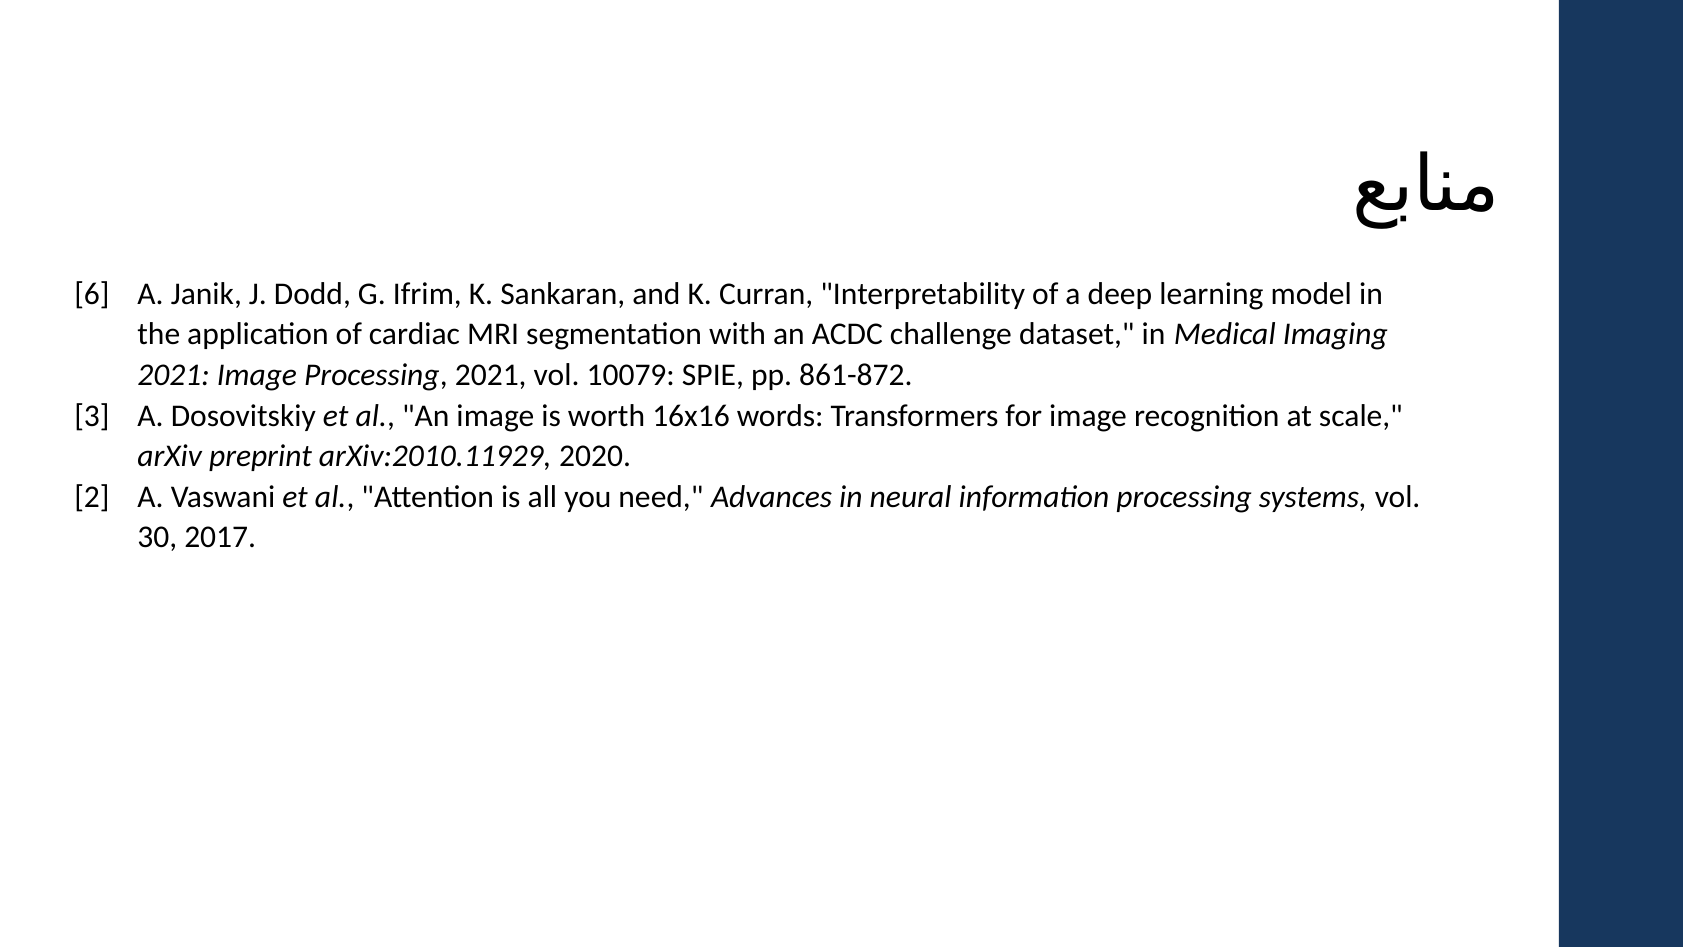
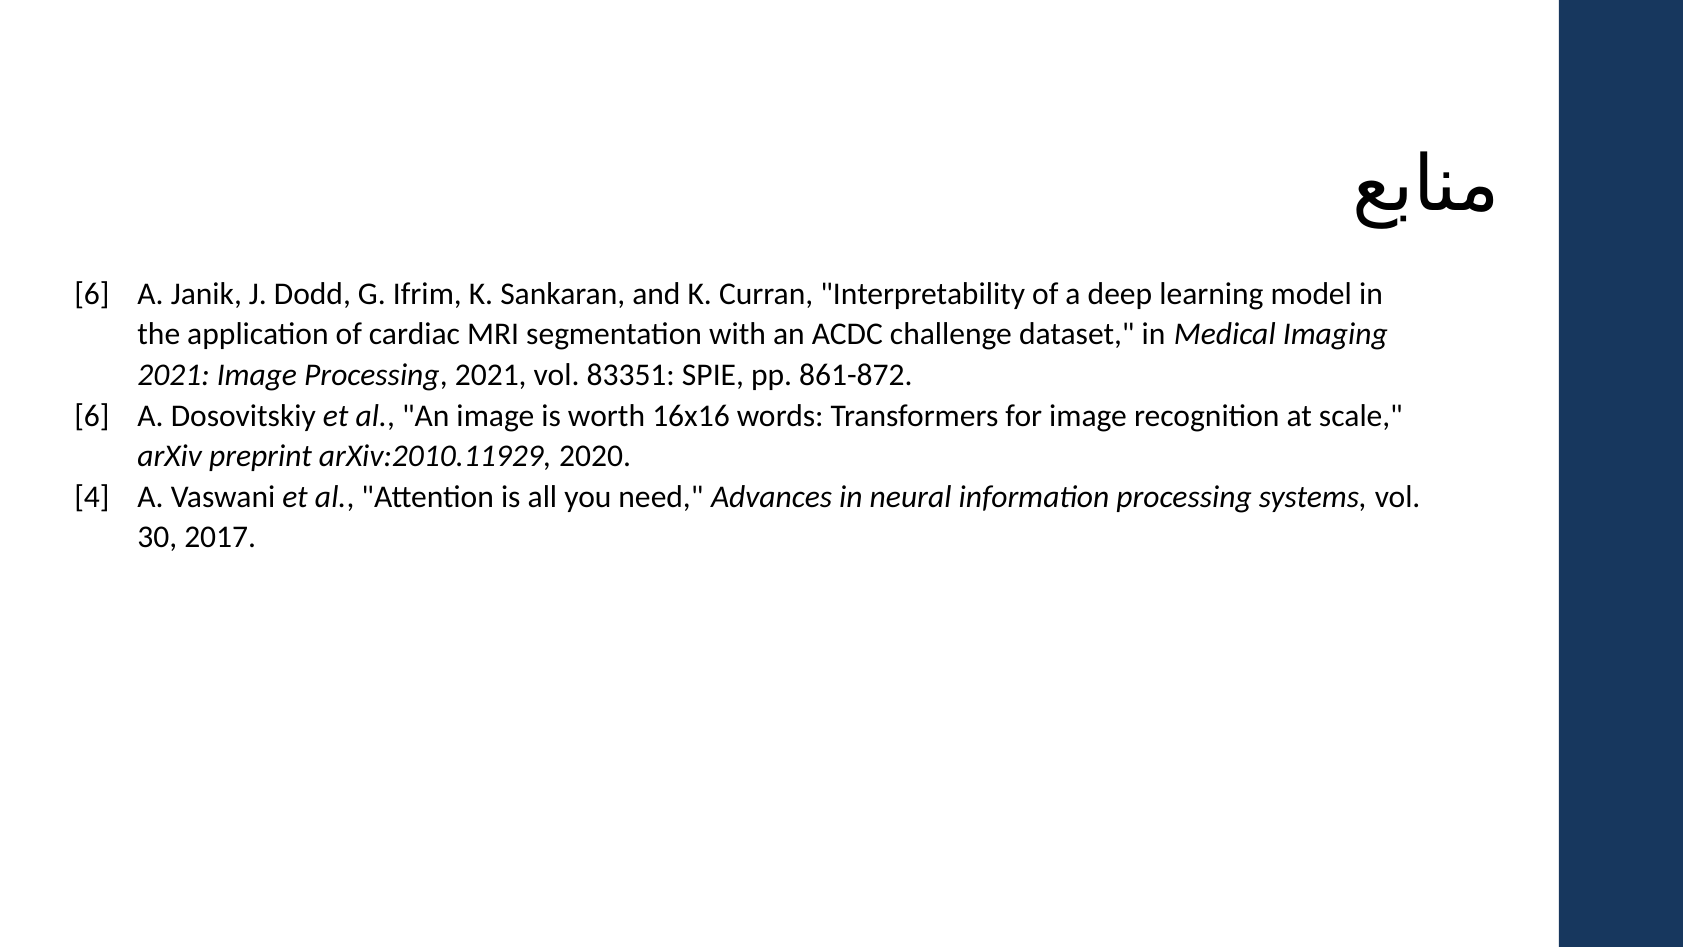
10079: 10079 -> 83351 (631, 375)
3: 3 -> 6 (92, 415)
2: 2 -> 4 (92, 496)
